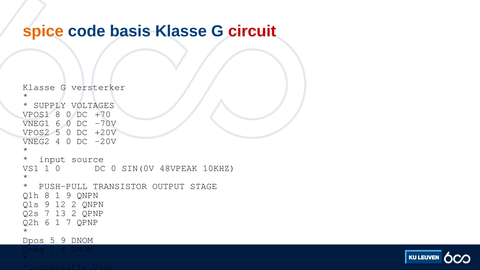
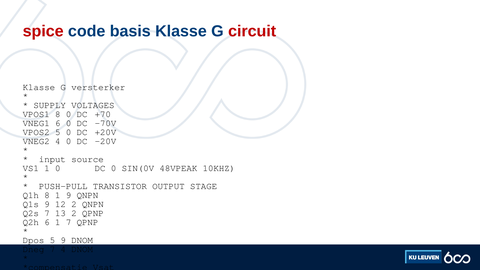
spice colour: orange -> red (43, 31)
